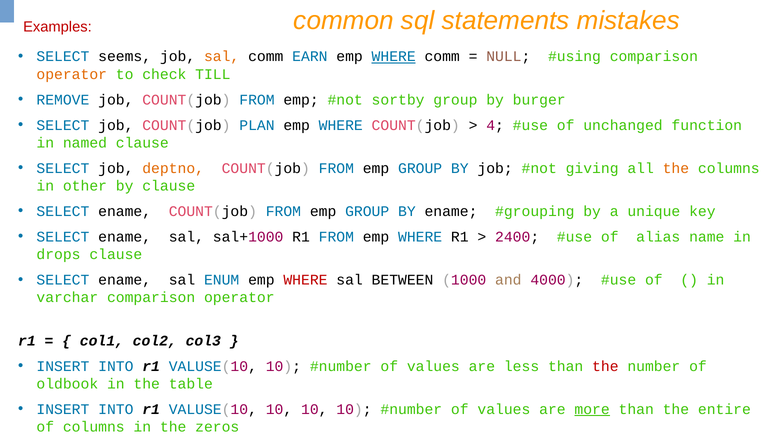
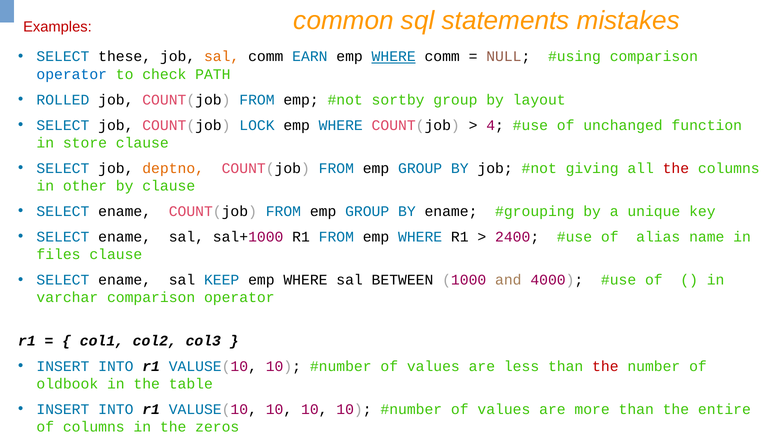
seems: seems -> these (125, 57)
operator colour: orange -> blue (72, 74)
TILL: TILL -> PATH (213, 74)
REMOVE: REMOVE -> ROLLED (63, 100)
burger: burger -> layout (539, 100)
PLAN: PLAN -> LOCK (257, 125)
named: named -> store (85, 143)
the colour: orange -> red (676, 168)
drops: drops -> files (59, 255)
ENUM: ENUM -> KEEP (222, 280)
WHERE colour: red -> black (305, 280)
more underline: present -> none (592, 409)
